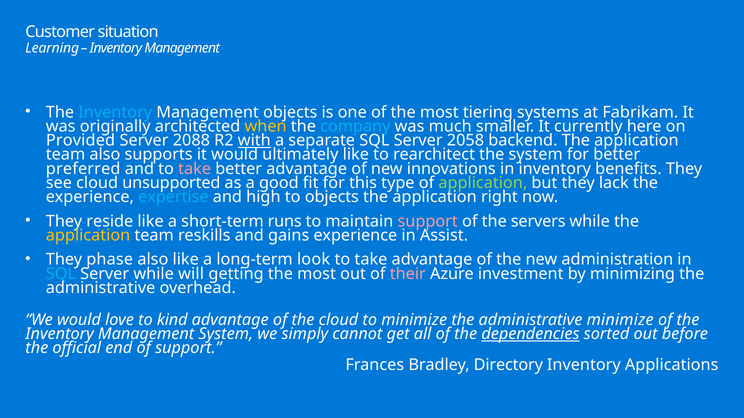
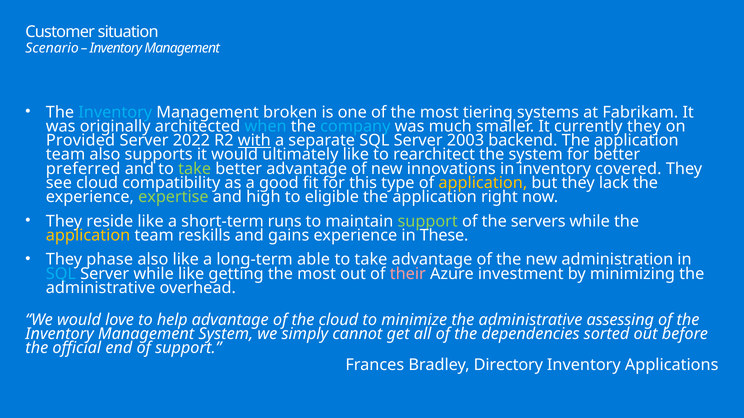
Learning: Learning -> Scenario (52, 48)
Management objects: objects -> broken (290, 113)
when colour: yellow -> light blue (266, 127)
currently here: here -> they (644, 127)
2088: 2088 -> 2022 (191, 141)
2058: 2058 -> 2003 (465, 141)
take colour: pink -> light green (195, 169)
benefits: benefits -> covered (628, 169)
unsupported: unsupported -> compatibility (171, 183)
application colour: light green -> yellow (483, 183)
expertise colour: light blue -> light green (173, 197)
to objects: objects -> eligible (332, 197)
support colour: pink -> light green (428, 221)
Assist: Assist -> These (444, 235)
look: look -> able (314, 260)
while will: will -> like (191, 274)
kind: kind -> help (172, 320)
administrative minimize: minimize -> assessing (620, 320)
dependencies underline: present -> none (530, 334)
